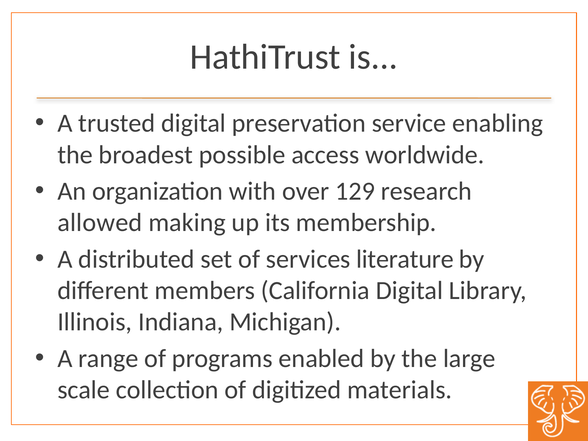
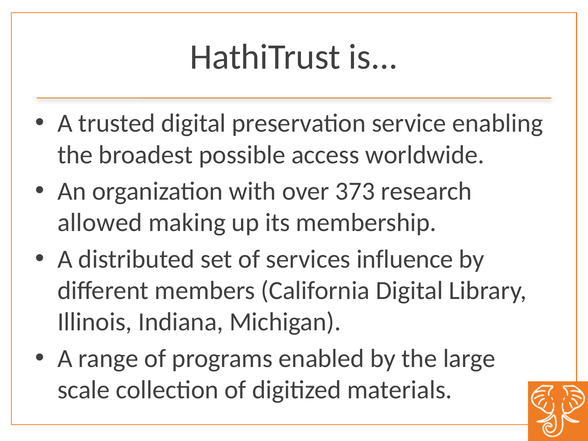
129: 129 -> 373 (355, 191)
literature: literature -> influence (405, 259)
